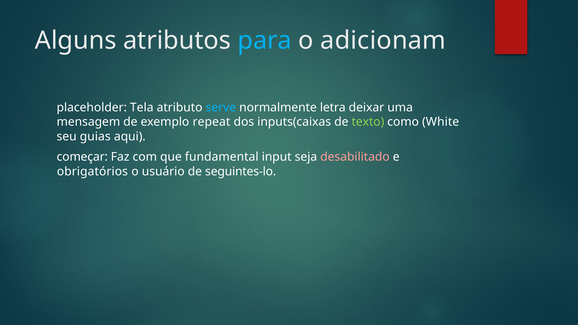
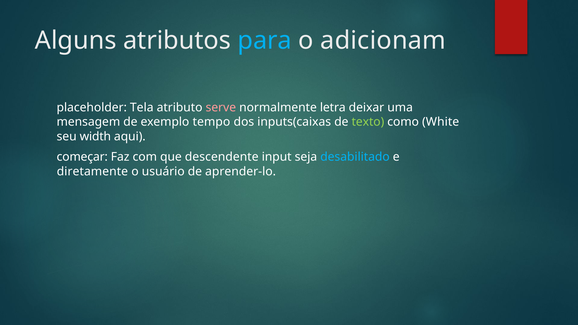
serve colour: light blue -> pink (221, 108)
repeat: repeat -> tempo (211, 122)
guias: guias -> width (95, 137)
fundamental: fundamental -> descendente (222, 157)
desabilitado colour: pink -> light blue (355, 157)
obrigatórios: obrigatórios -> diretamente (92, 172)
seguintes-lo: seguintes-lo -> aprender-lo (241, 172)
